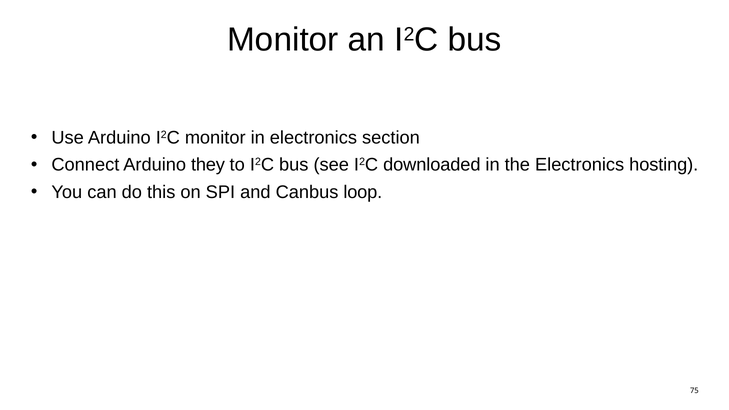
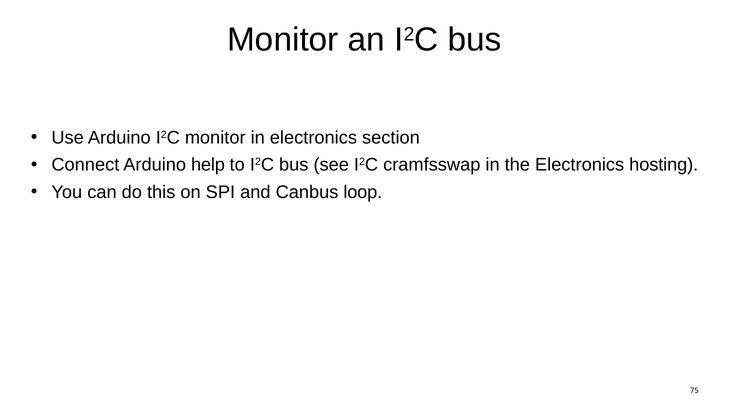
they: they -> help (208, 165)
downloaded: downloaded -> cramfsswap (432, 165)
